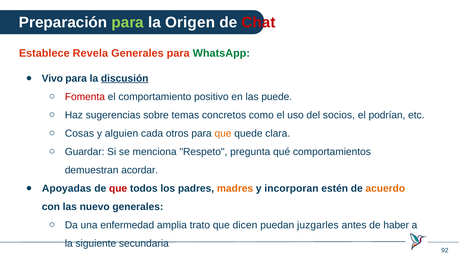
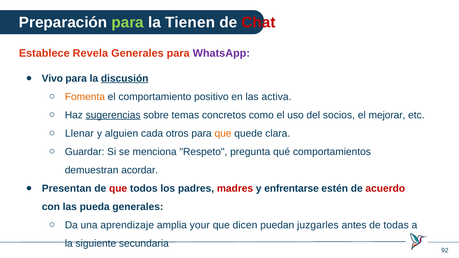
Origen: Origen -> Tienen (190, 22)
WhatsApp colour: green -> purple (221, 53)
Fomenta colour: red -> orange (85, 97)
puede: puede -> activa (277, 97)
sugerencias underline: none -> present (113, 115)
podrían: podrían -> mejorar (387, 115)
Cosas: Cosas -> Llenar (79, 133)
Apoyadas: Apoyadas -> Presentan (67, 189)
madres colour: orange -> red (235, 189)
incorporan: incorporan -> enfrentarse (292, 189)
acuerdo colour: orange -> red (385, 189)
nuevo: nuevo -> pueda (95, 207)
enfermedad: enfermedad -> aprendizaje (127, 225)
trato: trato -> your (200, 225)
haber: haber -> todas (396, 225)
